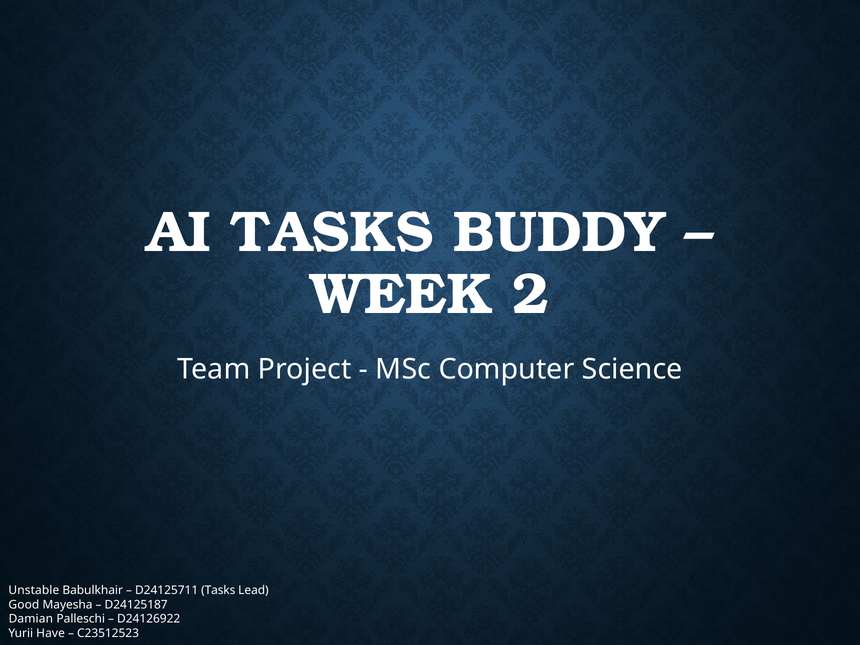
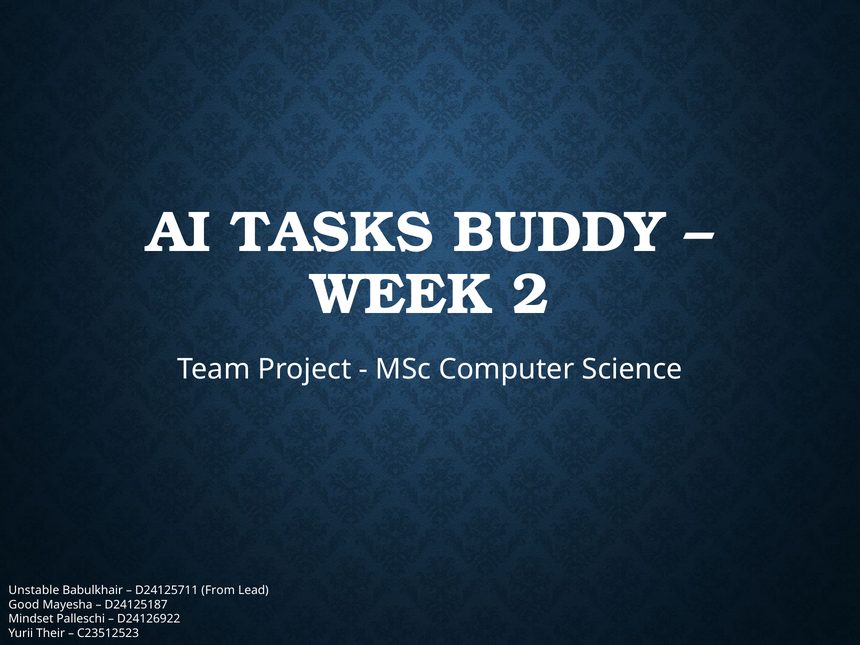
D24125711 Tasks: Tasks -> From (218, 590)
Damian: Damian -> Mindset (31, 619)
Have: Have -> Their (51, 633)
